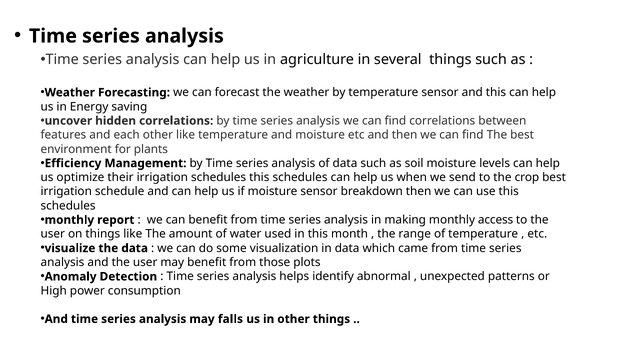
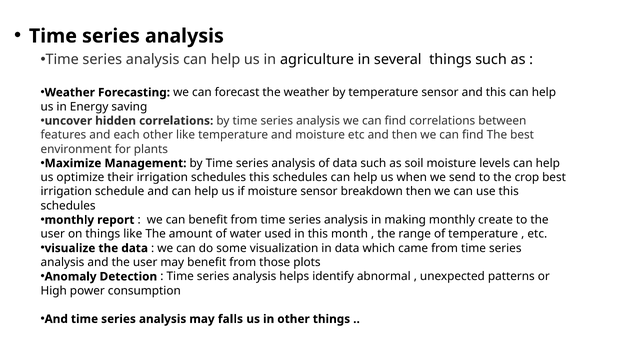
Efficiency: Efficiency -> Maximize (73, 163)
access: access -> create (495, 220)
